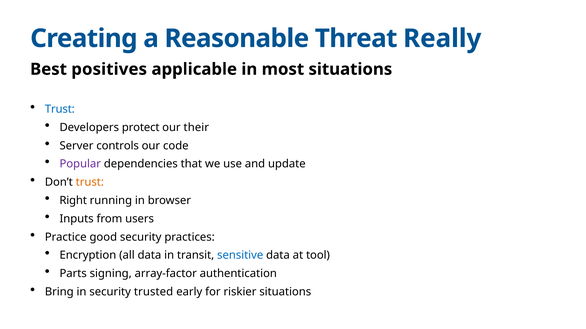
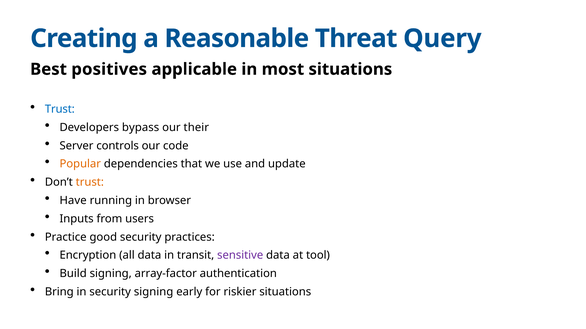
Really: Really -> Query (442, 39)
protect: protect -> bypass (141, 128)
Popular colour: purple -> orange (80, 164)
Right: Right -> Have (73, 201)
sensitive colour: blue -> purple (240, 256)
Parts: Parts -> Build (73, 274)
security trusted: trusted -> signing (154, 292)
